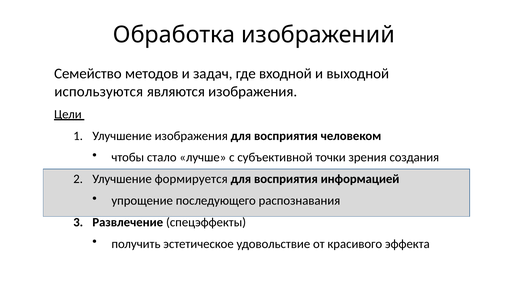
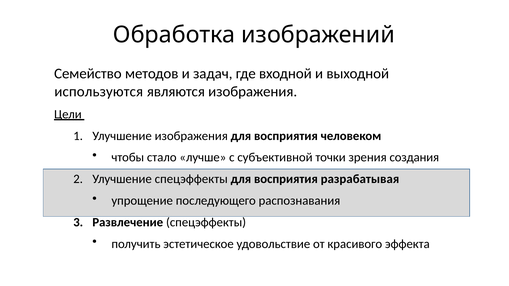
Улучшение формируется: формируется -> спецэффекты (191, 179)
информацией: информацией -> разрабатывая (360, 179)
